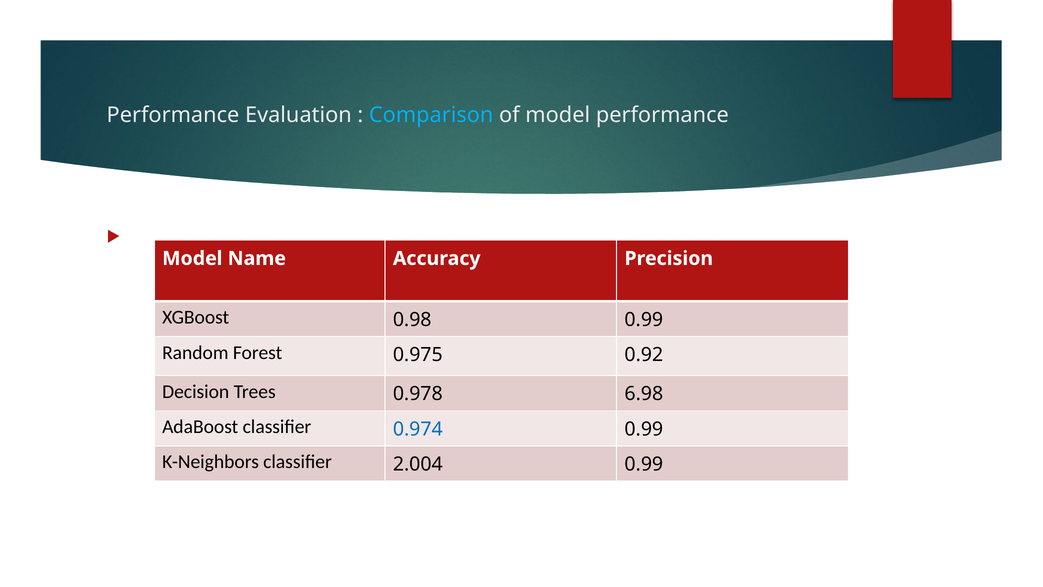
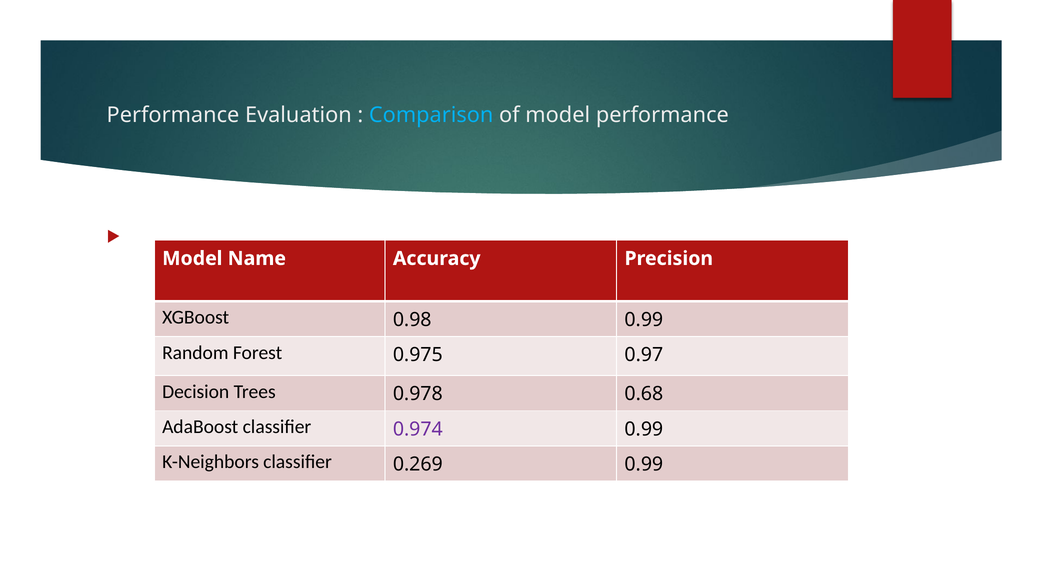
0.92: 0.92 -> 0.97 (644, 355)
6.98: 6.98 -> 0.68 (644, 394)
0.974 colour: blue -> purple (418, 429)
2.004: 2.004 -> 0.269 (418, 464)
